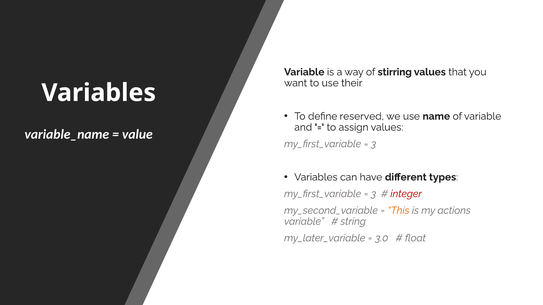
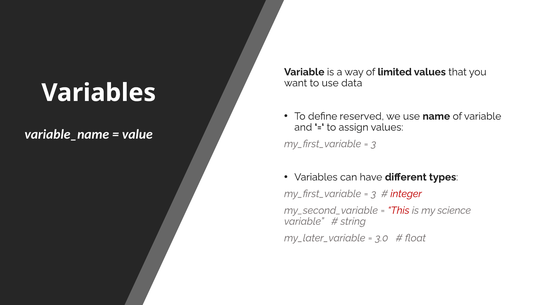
stirring: stirring -> limited (395, 72)
their: their -> data (352, 83)
This colour: orange -> red (399, 211)
actions: actions -> science (454, 211)
